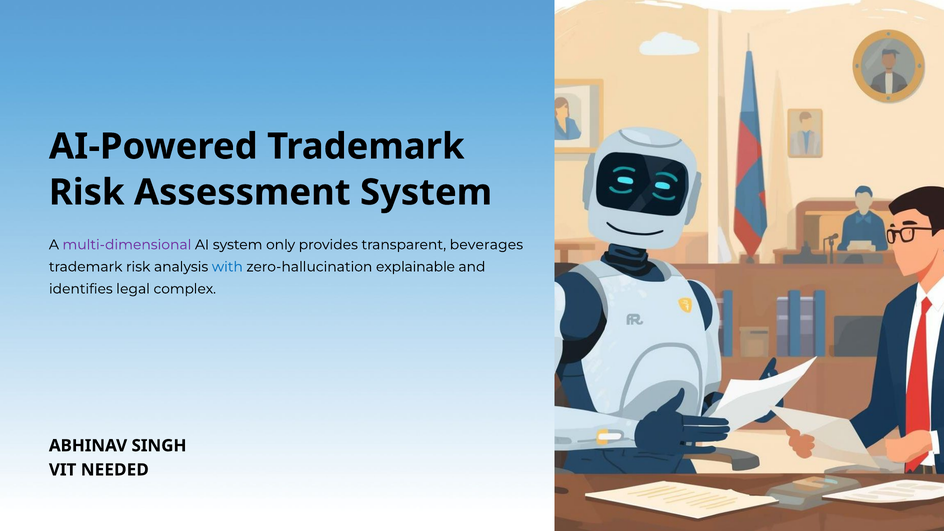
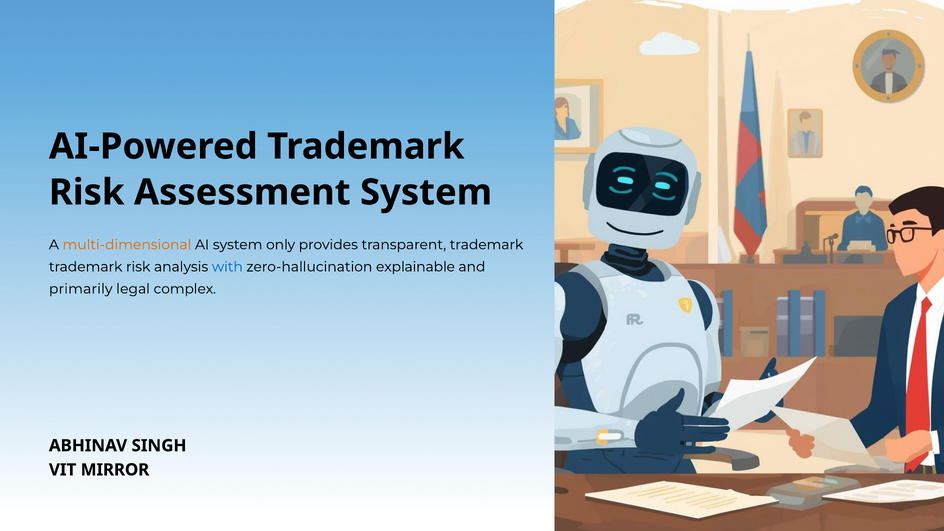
multi-dimensional colour: purple -> orange (127, 245)
transparent beverages: beverages -> trademark (486, 245)
identifies: identifies -> primarily (81, 289)
NEEDED: NEEDED -> MIRROR (115, 470)
